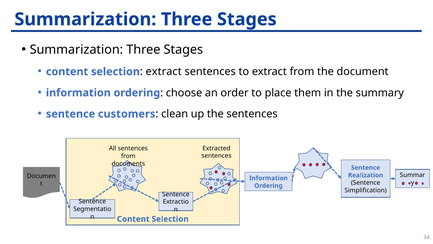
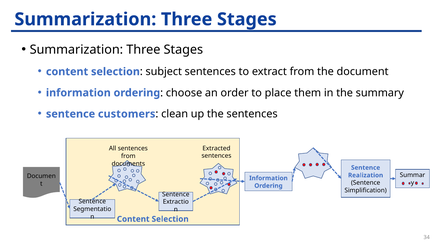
extract: extract -> subject (164, 72)
